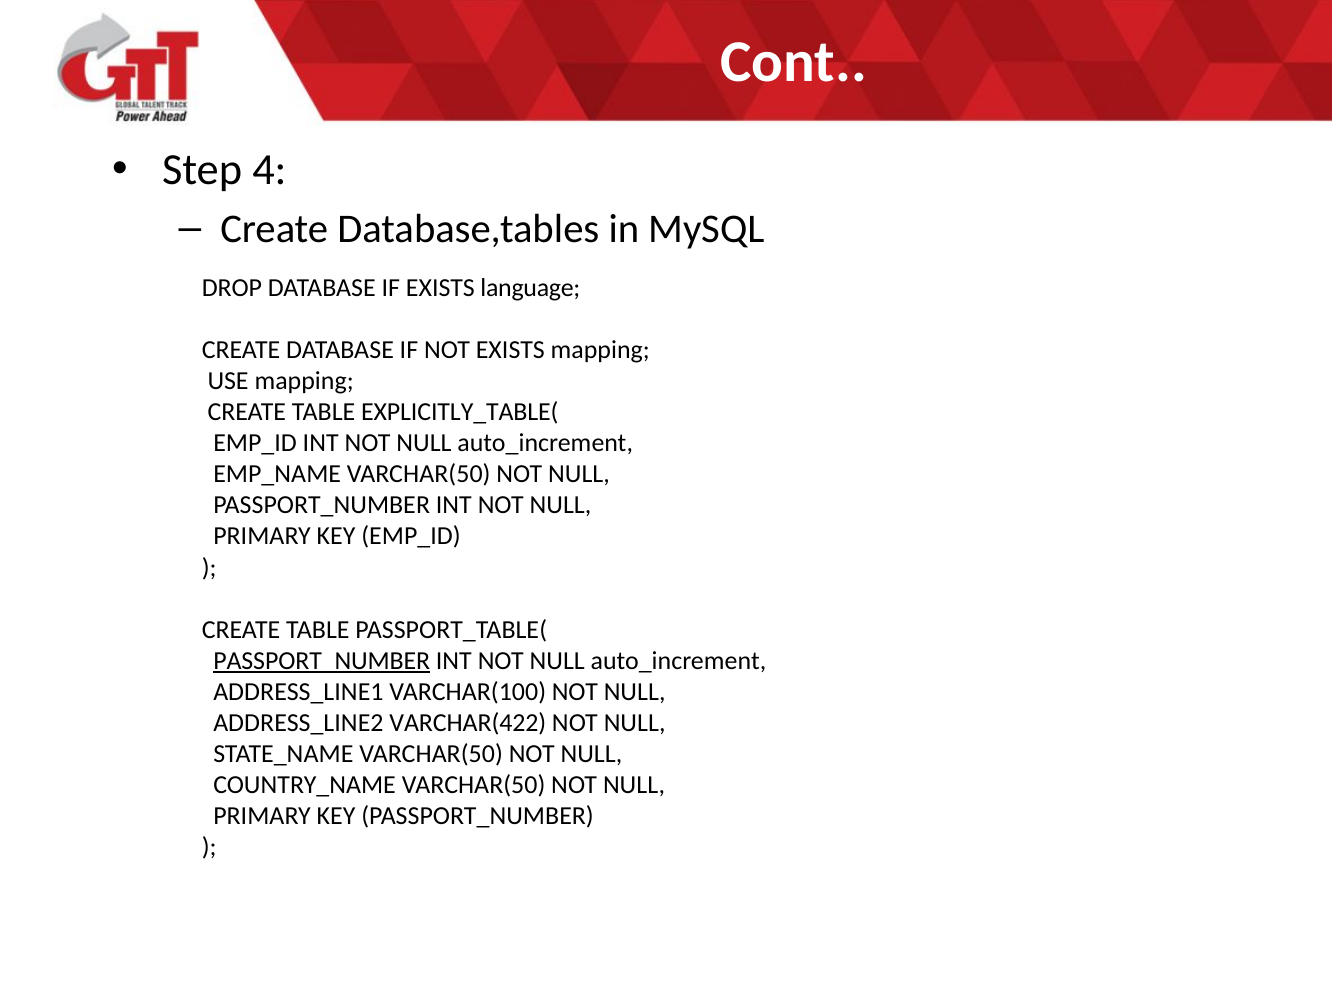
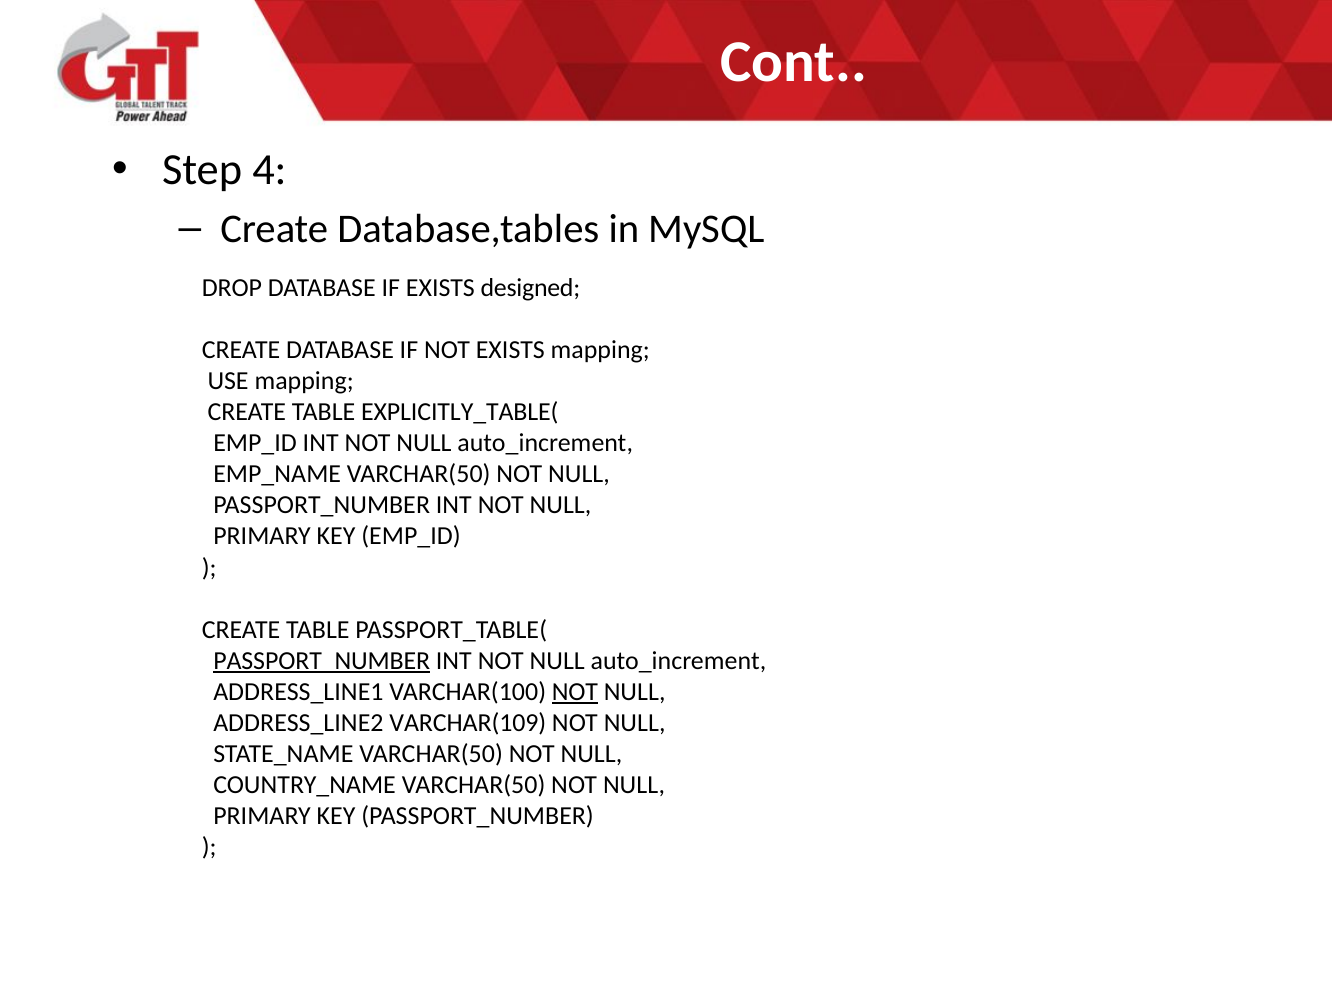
language: language -> designed (530, 288)
NOT underline: none -> present (575, 692)
VARCHAR(422: VARCHAR(422 -> VARCHAR(109 (468, 723)
